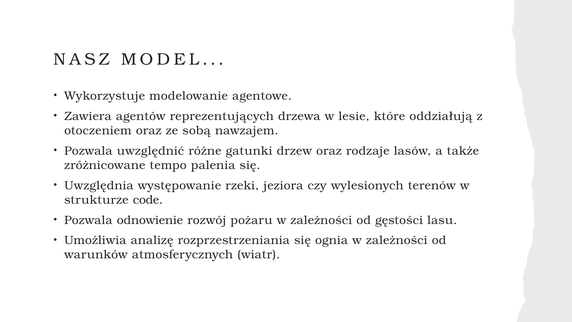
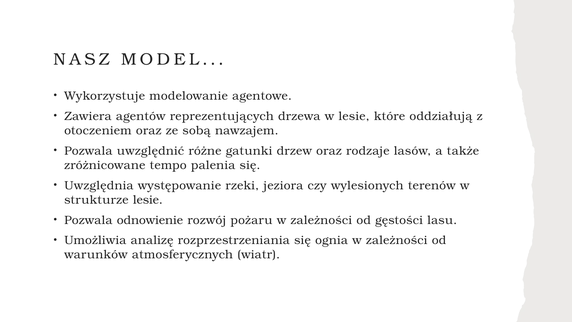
strukturze code: code -> lesie (148, 200)
